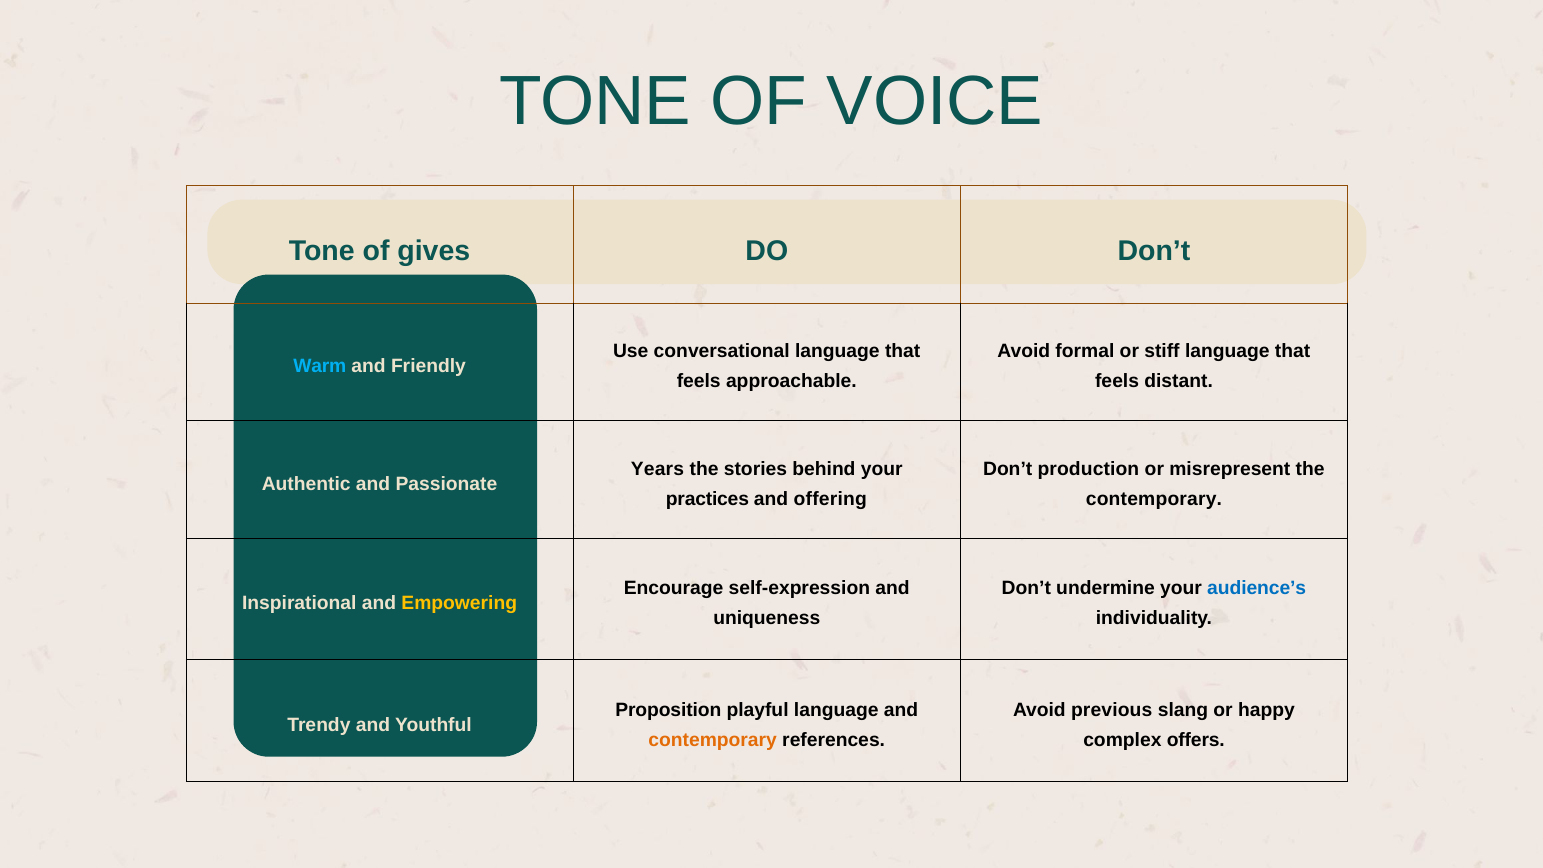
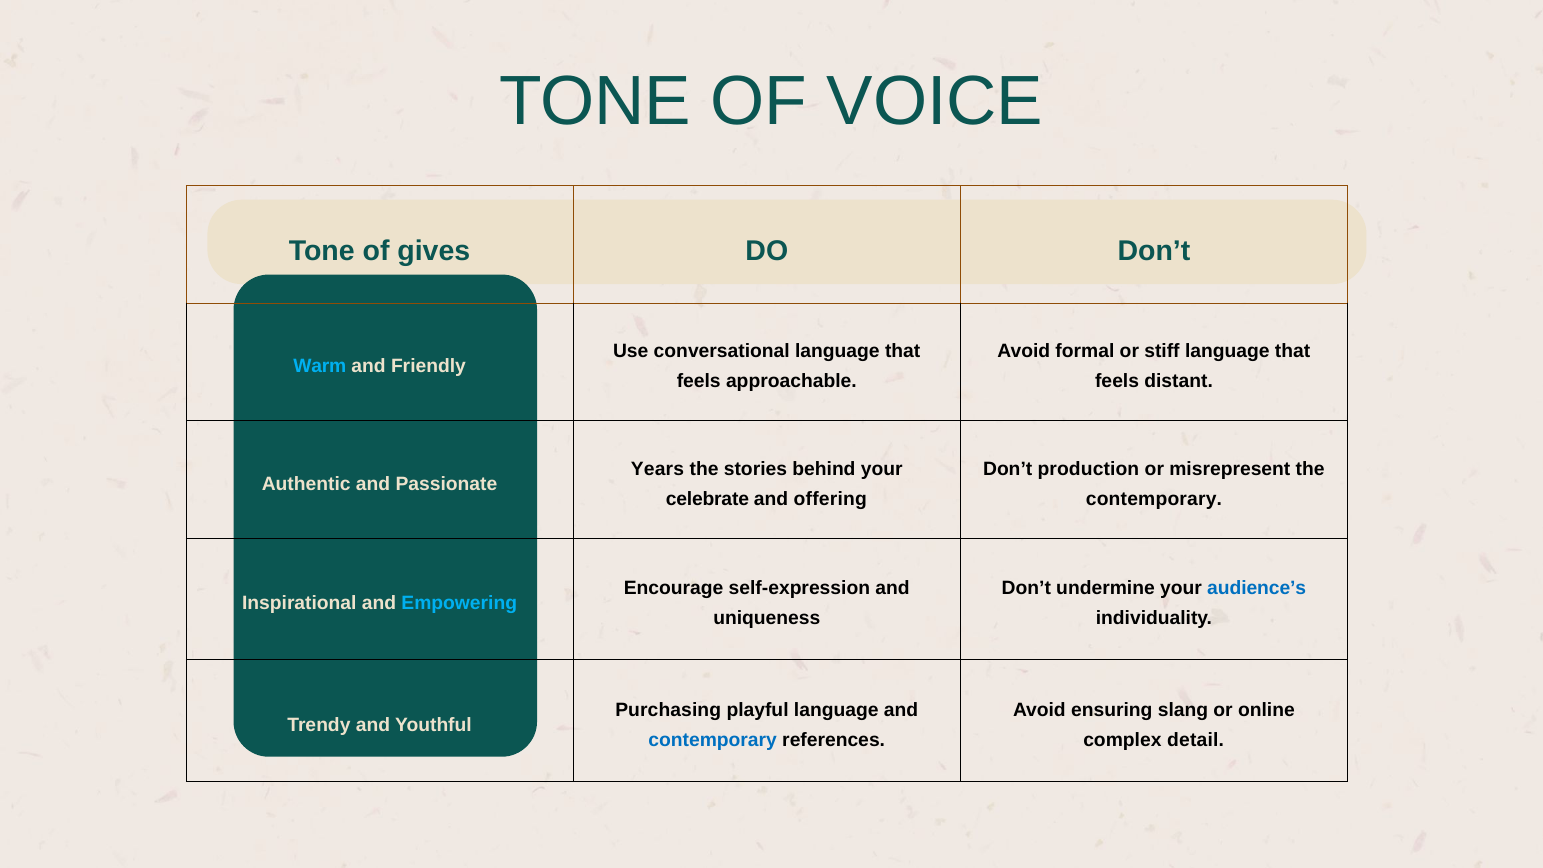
practices: practices -> celebrate (707, 499)
Empowering colour: yellow -> light blue (459, 603)
Proposition: Proposition -> Purchasing (668, 710)
previous: previous -> ensuring (1112, 710)
happy: happy -> online (1266, 710)
contemporary colour: orange -> blue (713, 740)
offers: offers -> detail (1196, 740)
